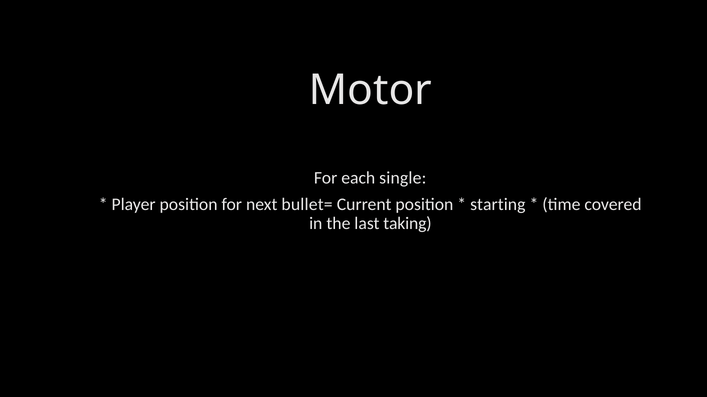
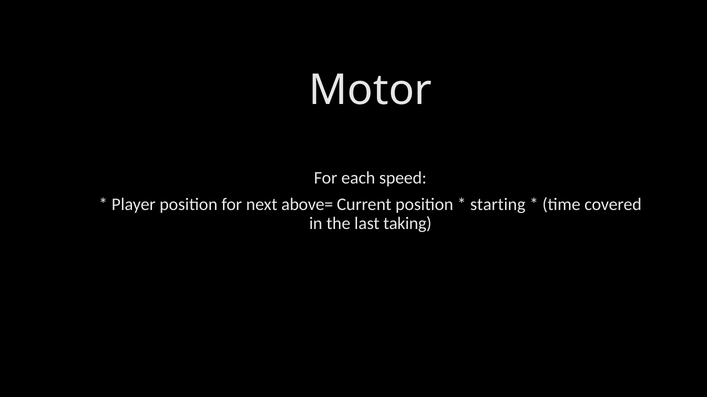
single: single -> speed (403, 178)
bullet=: bullet= -> above= (307, 205)
